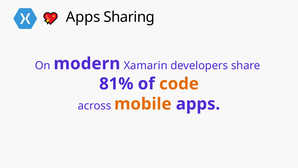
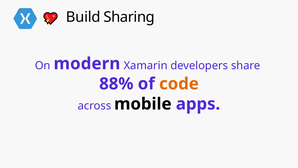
Apps: Apps -> Build (83, 17)
81%: 81% -> 88% (116, 84)
mobile colour: orange -> black (143, 104)
